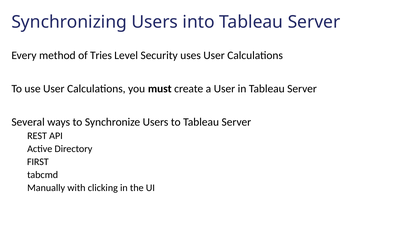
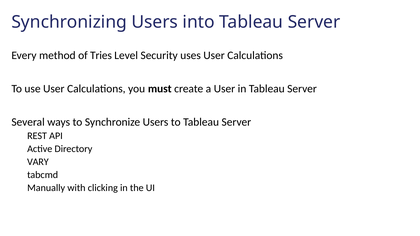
FIRST: FIRST -> VARY (38, 162)
